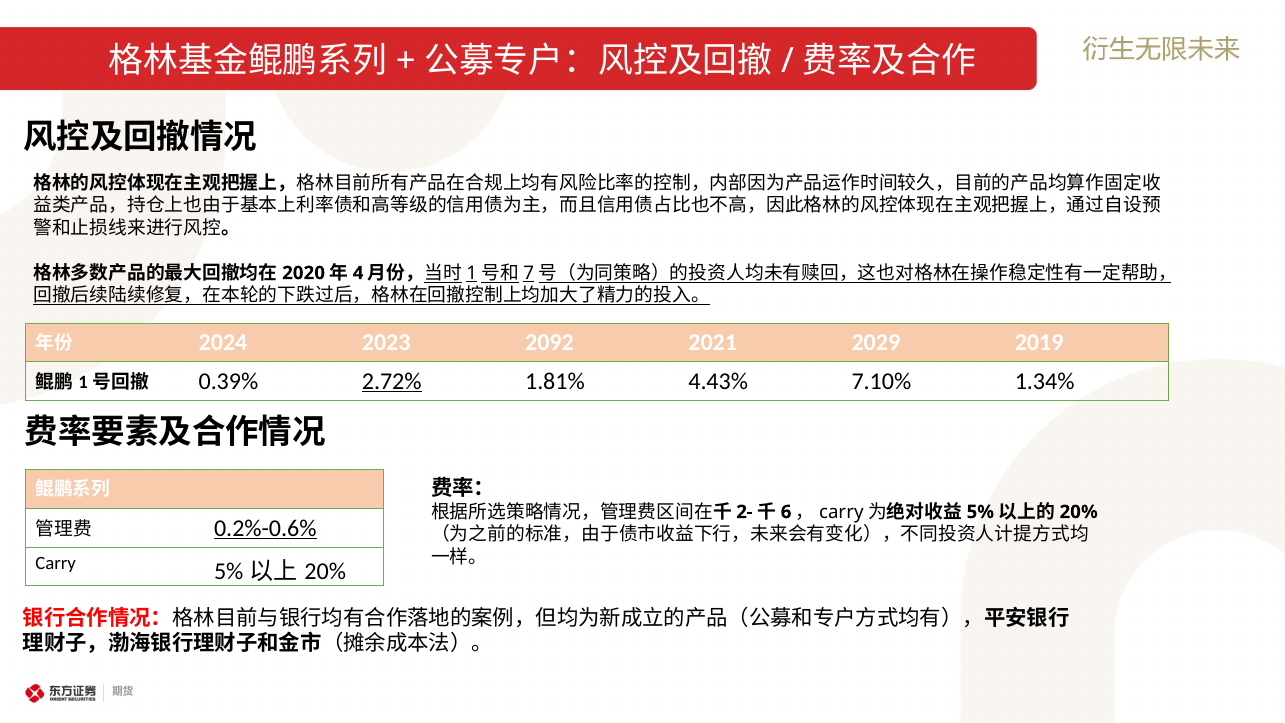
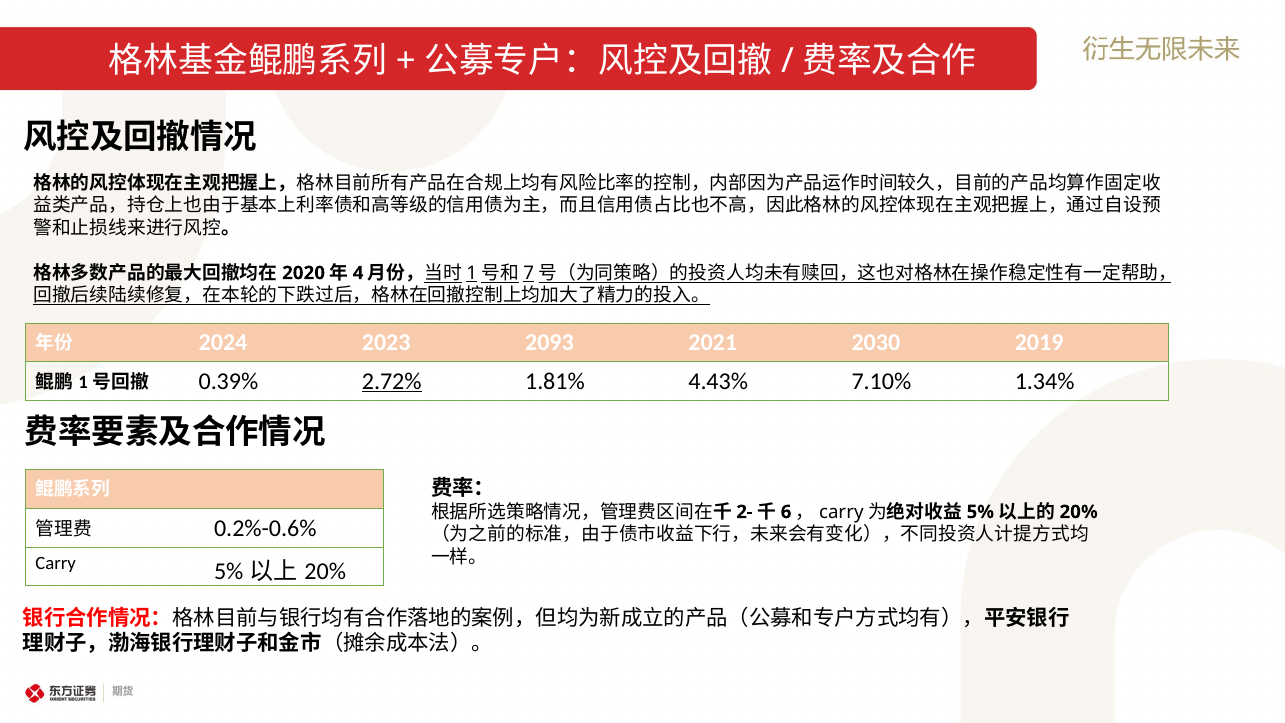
2092: 2092 -> 2093 (549, 343)
2029: 2029 -> 2030 (876, 343)
0.2%-0.6% underline: present -> none (265, 528)
